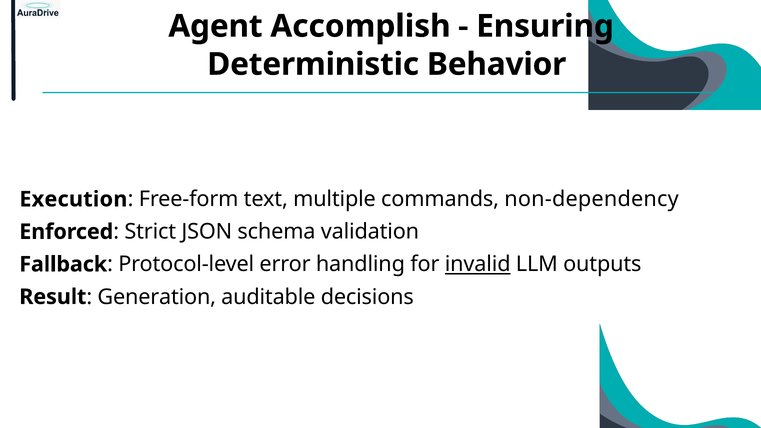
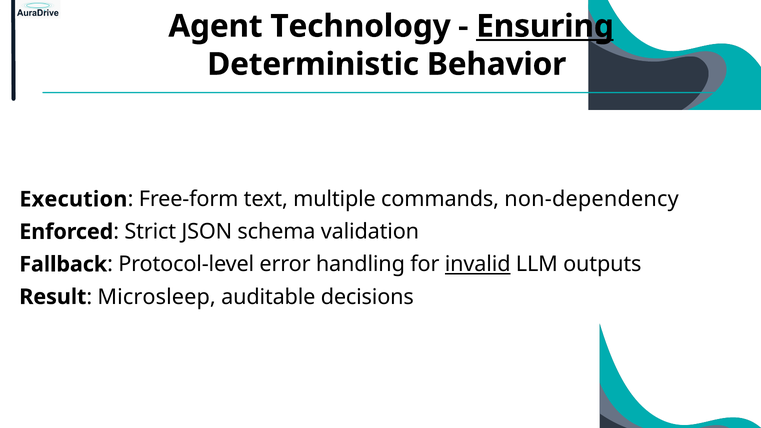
Accomplish: Accomplish -> Technology (361, 26)
Ensuring underline: none -> present (545, 26)
Generation: Generation -> Microsleep (157, 297)
